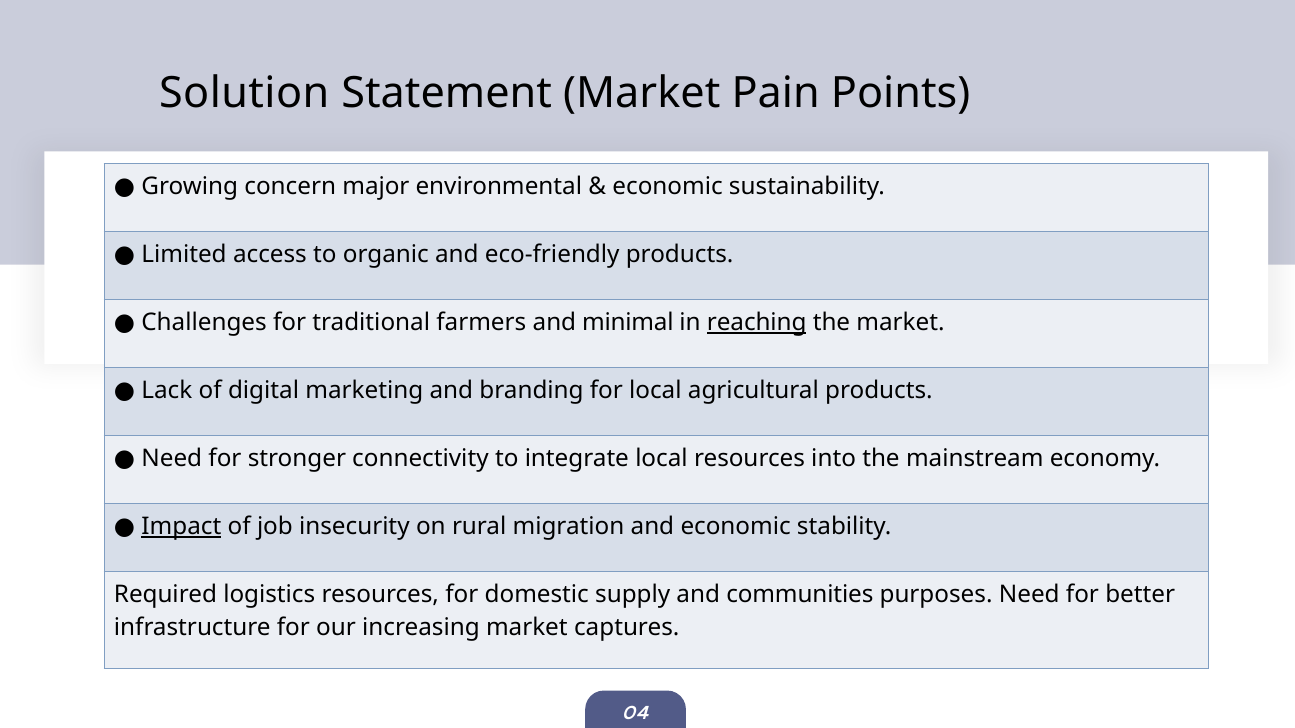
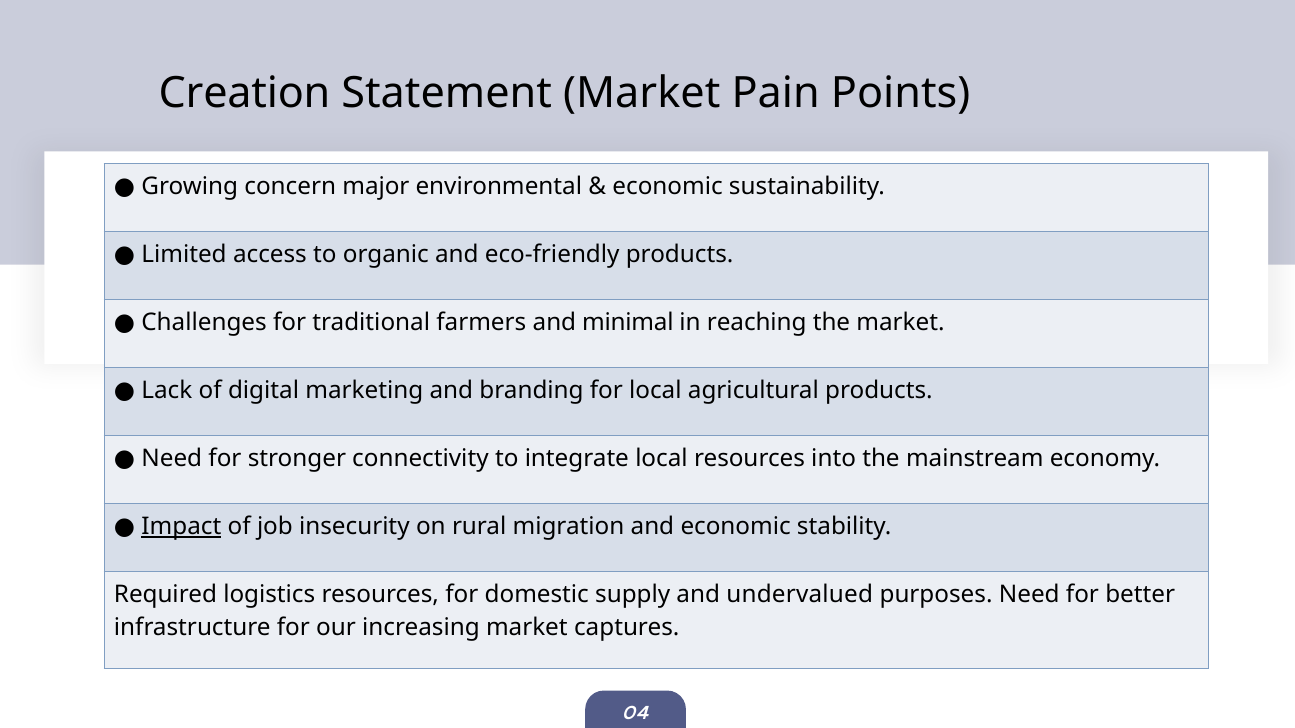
Solution: Solution -> Creation (244, 93)
reaching underline: present -> none (757, 323)
communities: communities -> undervalued (800, 595)
